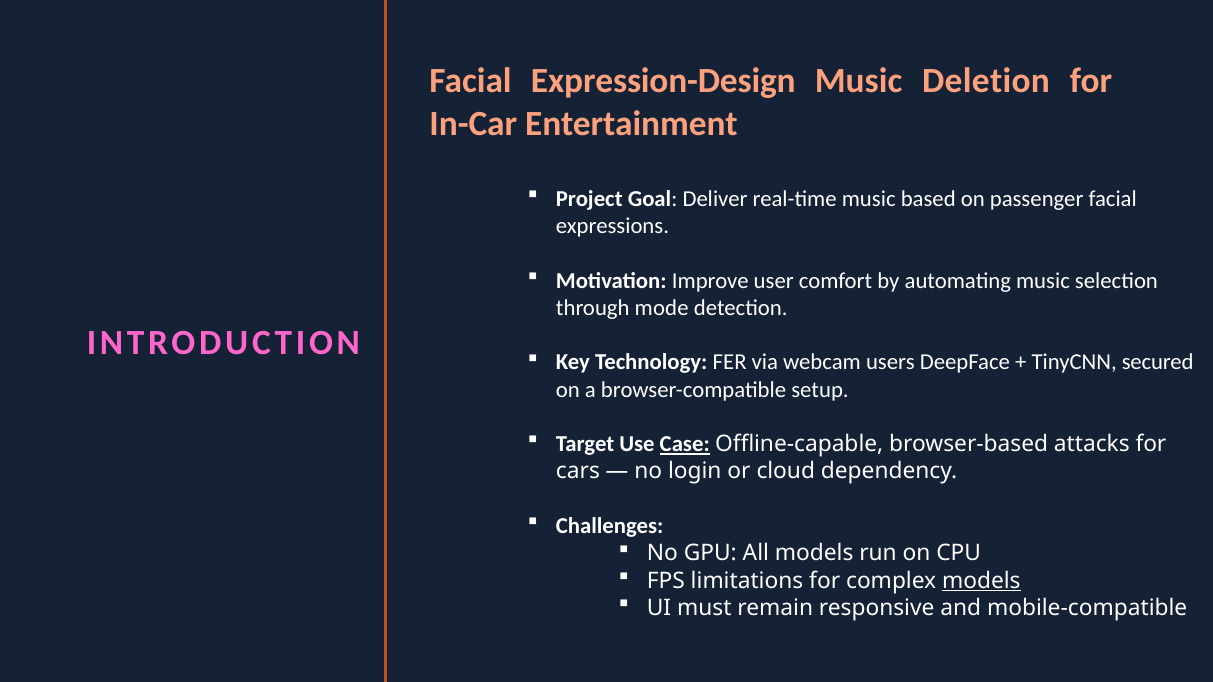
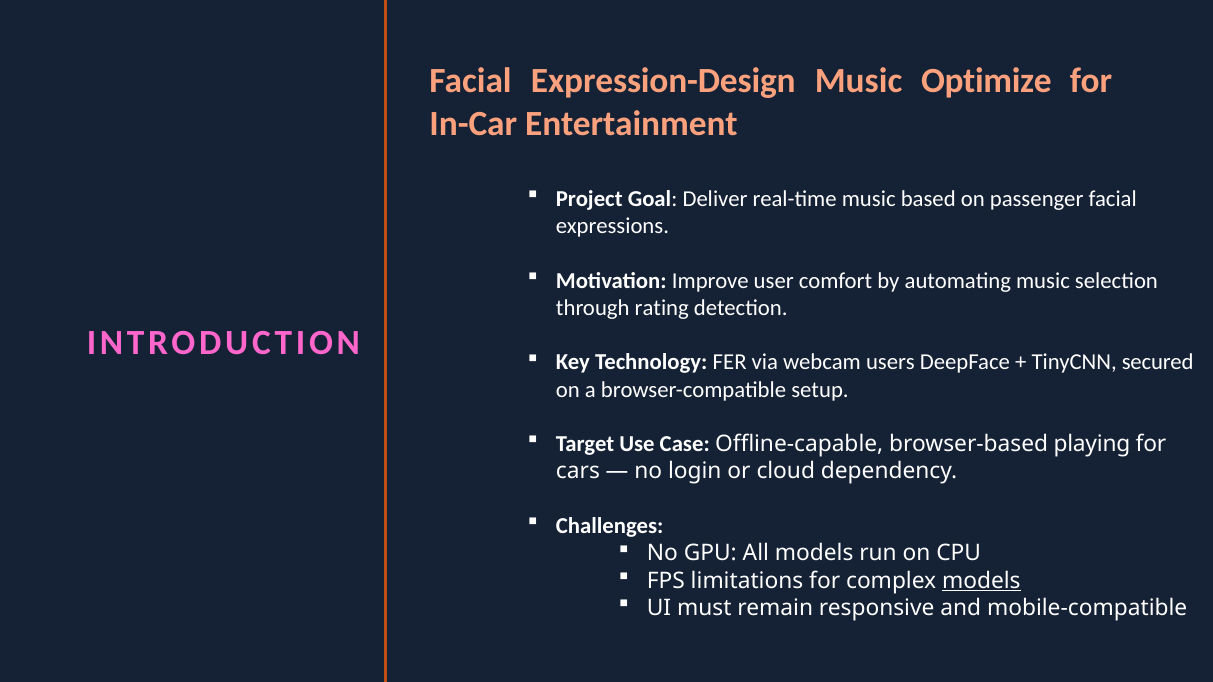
Deletion: Deletion -> Optimize (986, 81)
mode: mode -> rating (662, 308)
Case underline: present -> none (685, 444)
attacks: attacks -> playing (1092, 444)
